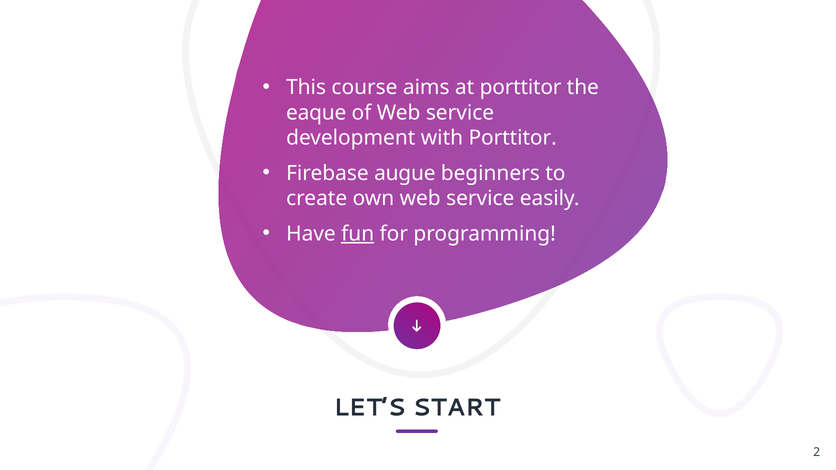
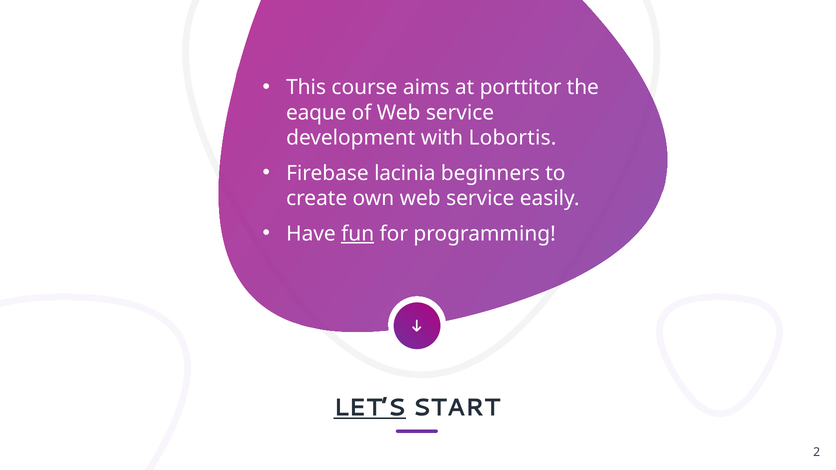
with Porttitor: Porttitor -> Lobortis (512, 138)
augue: augue -> lacinia (405, 173)
LET’S underline: none -> present (370, 408)
